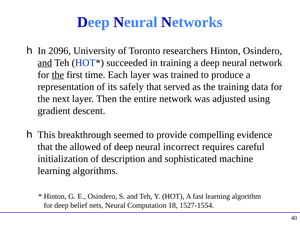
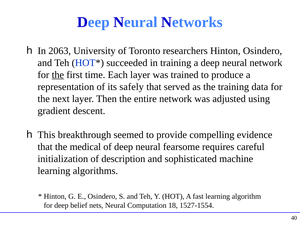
2096: 2096 -> 2063 (60, 51)
and underline: present -> none (45, 63)
allowed: allowed -> medical (85, 147)
incorrect: incorrect -> fearsome (181, 147)
